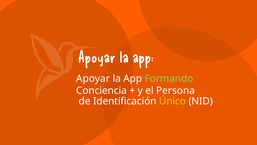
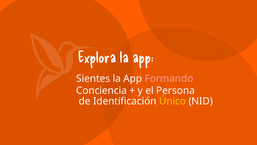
Apoyar: Apoyar -> Explora (97, 57)
Apoyar: Apoyar -> Sientes (93, 78)
Formando colour: light green -> pink (169, 78)
